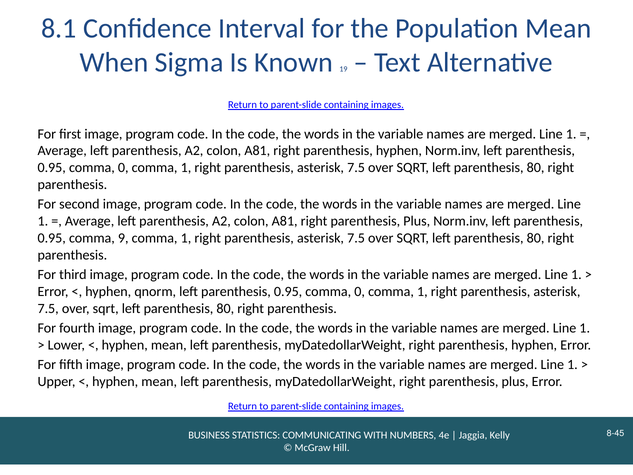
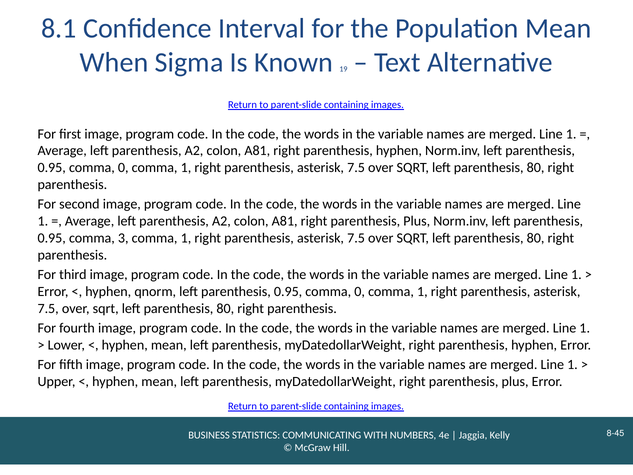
9: 9 -> 3 (123, 238)
